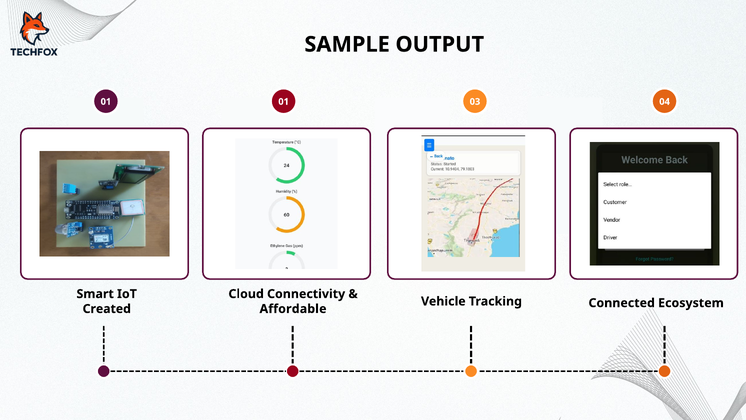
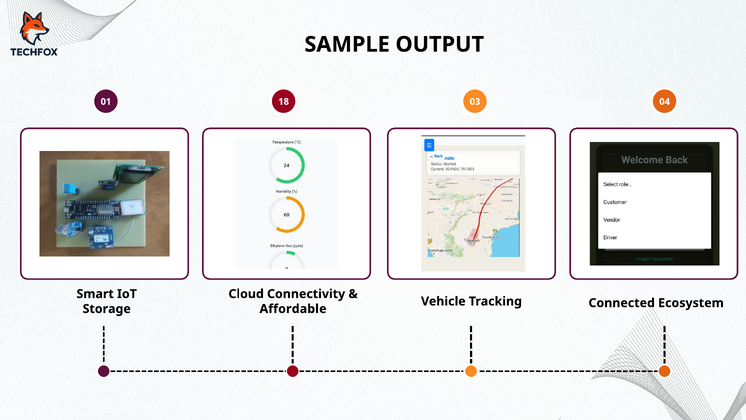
01 01: 01 -> 18 (284, 102)
Created: Created -> Storage (107, 309)
